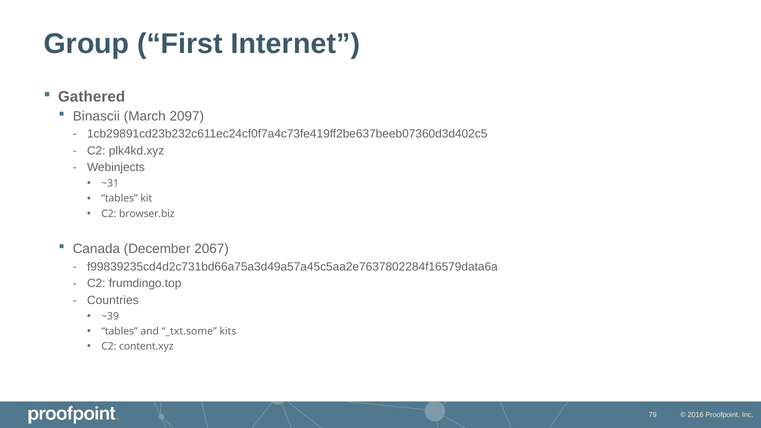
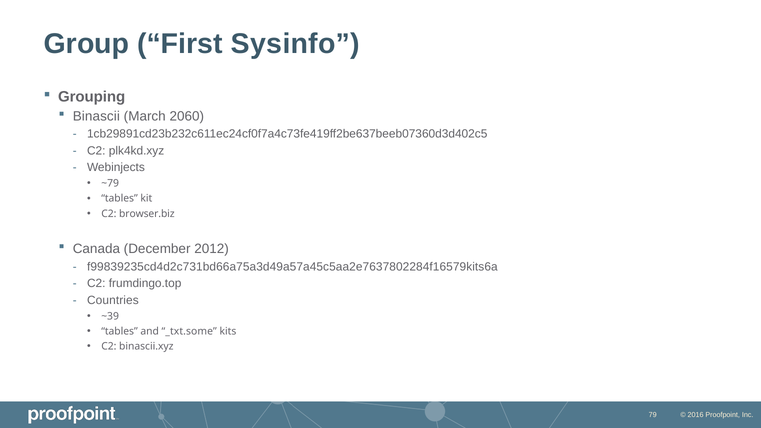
Internet: Internet -> Sysinfo (295, 44)
Gathered: Gathered -> Grouping (92, 97)
2097: 2097 -> 2060 (187, 116)
~31: ~31 -> ~79 (110, 183)
2067: 2067 -> 2012 (212, 249)
f99839235cd4d2c731bd66a75a3d49a57a45c5aa2e7637802284f16579data6a: f99839235cd4d2c731bd66a75a3d49a57a45c5aa2e7637802284f16579data6a -> f99839235cd4d2c731bd66a75a3d49a57a45c5aa2e7637802284f16579kits6a (292, 267)
content.xyz: content.xyz -> binascii.xyz (146, 346)
